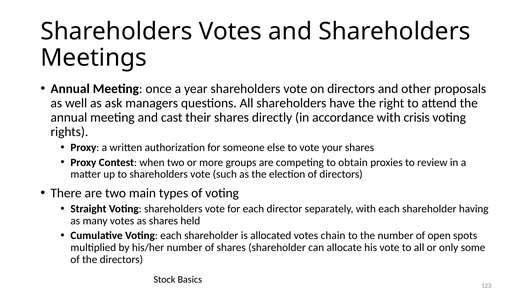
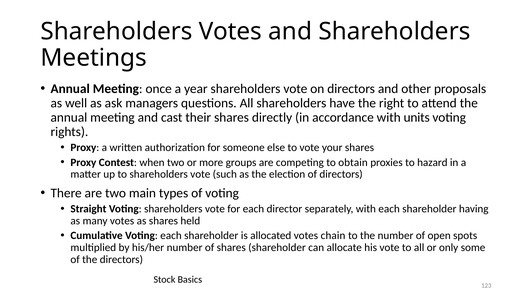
crisis: crisis -> units (417, 117)
review: review -> hazard (432, 163)
